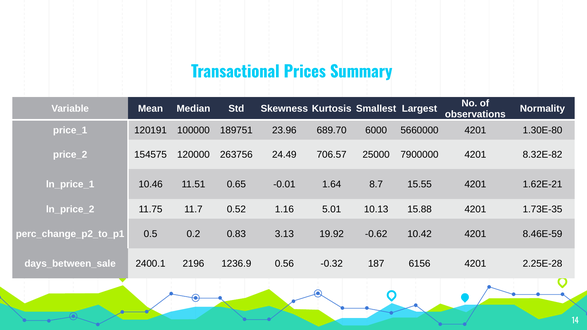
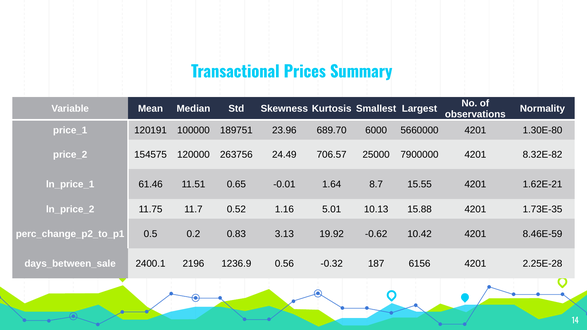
10.46: 10.46 -> 61.46 (151, 184)
